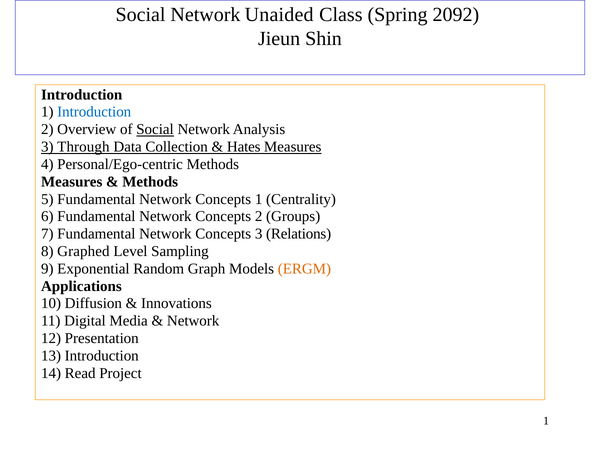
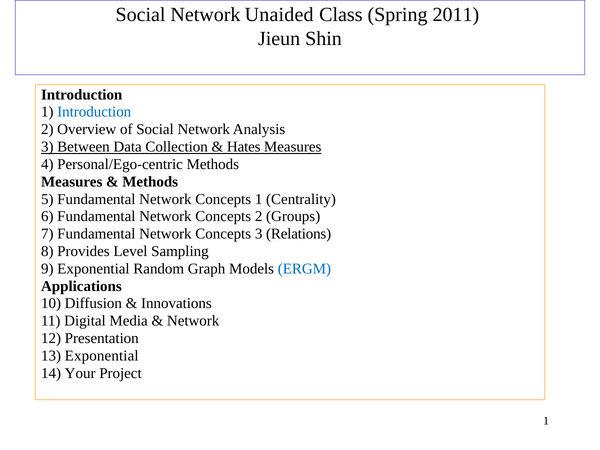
2092: 2092 -> 2011 (456, 15)
Social underline: present -> none (155, 129)
Through: Through -> Between (83, 147)
Graphed: Graphed -> Provides (83, 251)
ERGM colour: orange -> blue (304, 269)
13 Introduction: Introduction -> Exponential (102, 356)
Read: Read -> Your (80, 373)
